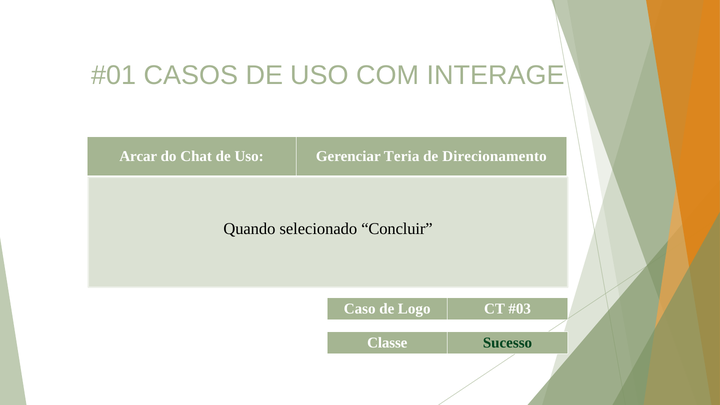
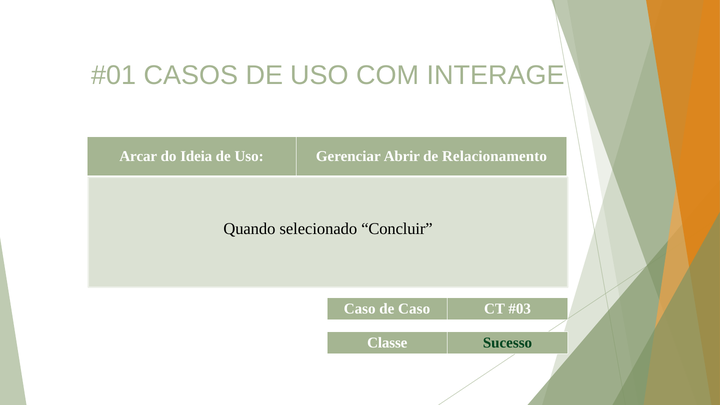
Chat: Chat -> Ideia (196, 156)
Teria: Teria -> Abrir (402, 156)
Direcionamento: Direcionamento -> Relacionamento (494, 156)
de Logo: Logo -> Caso (414, 309)
